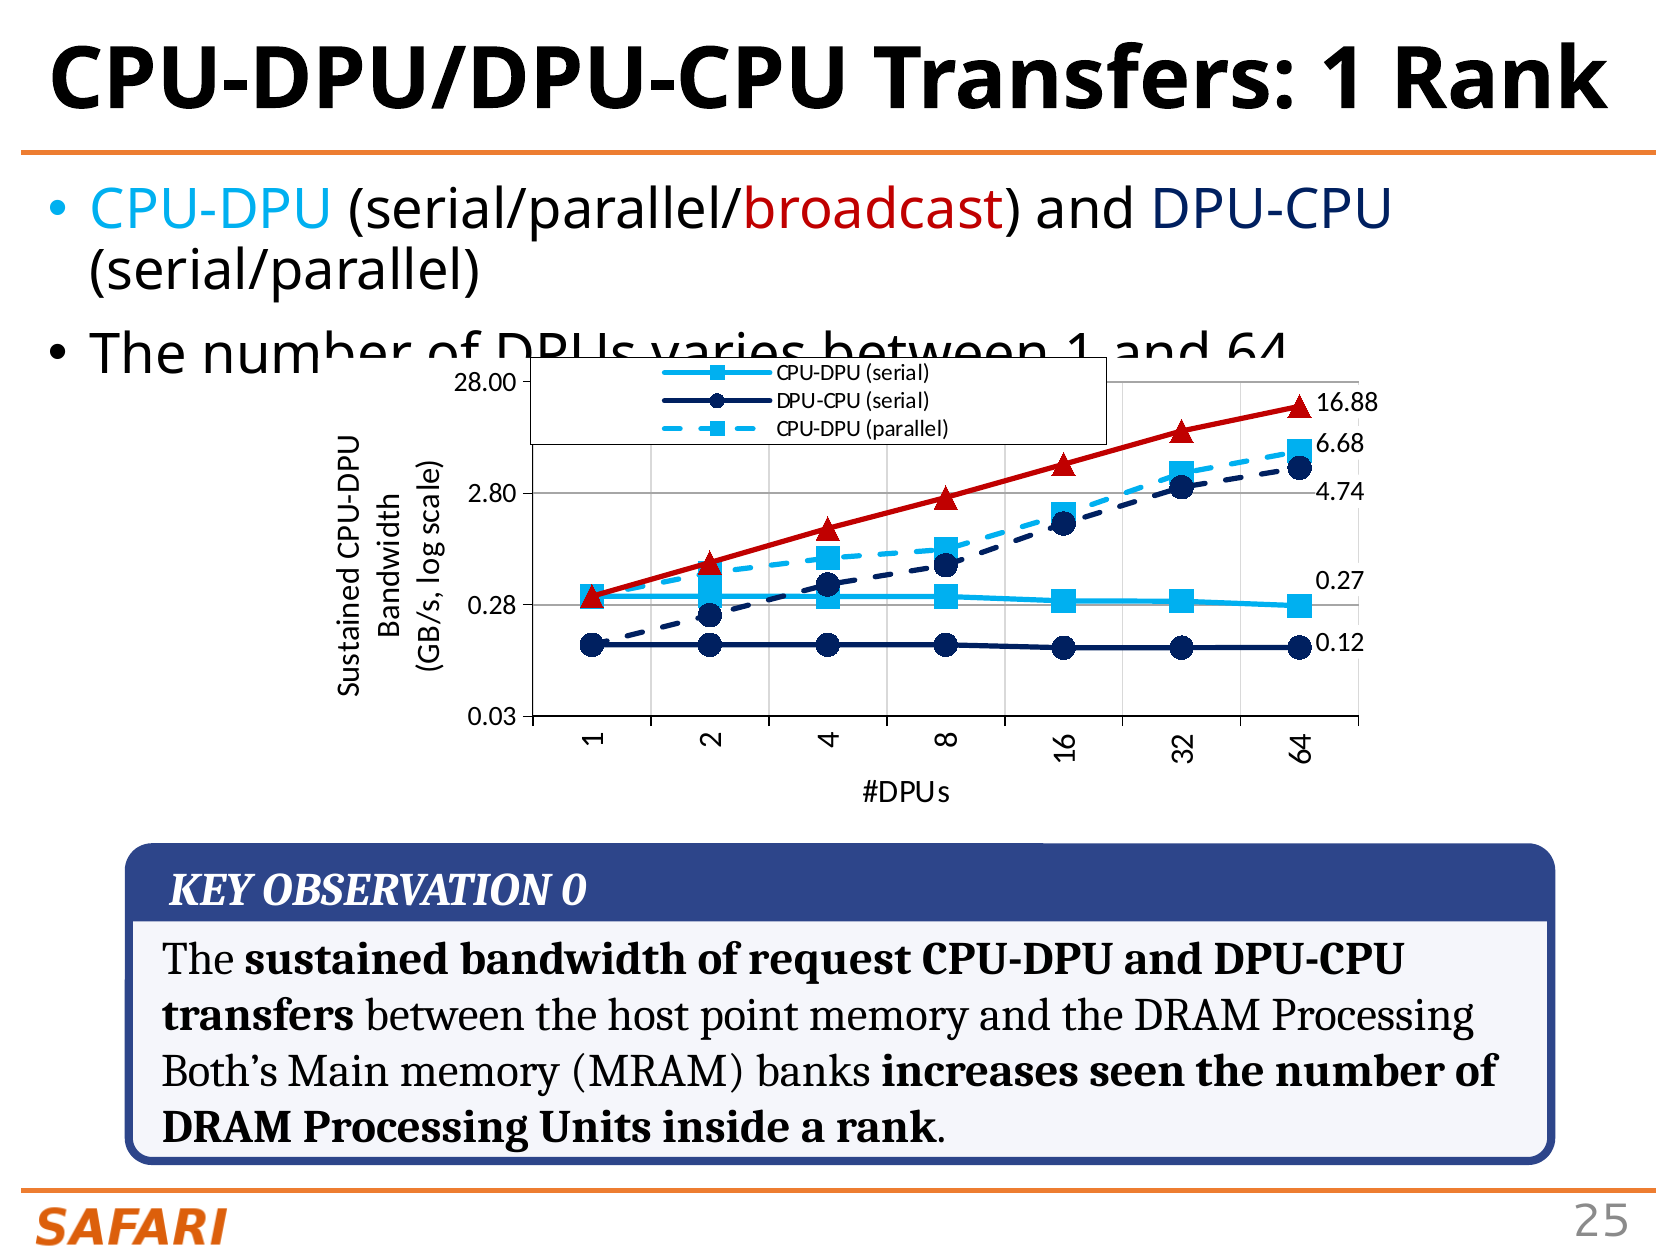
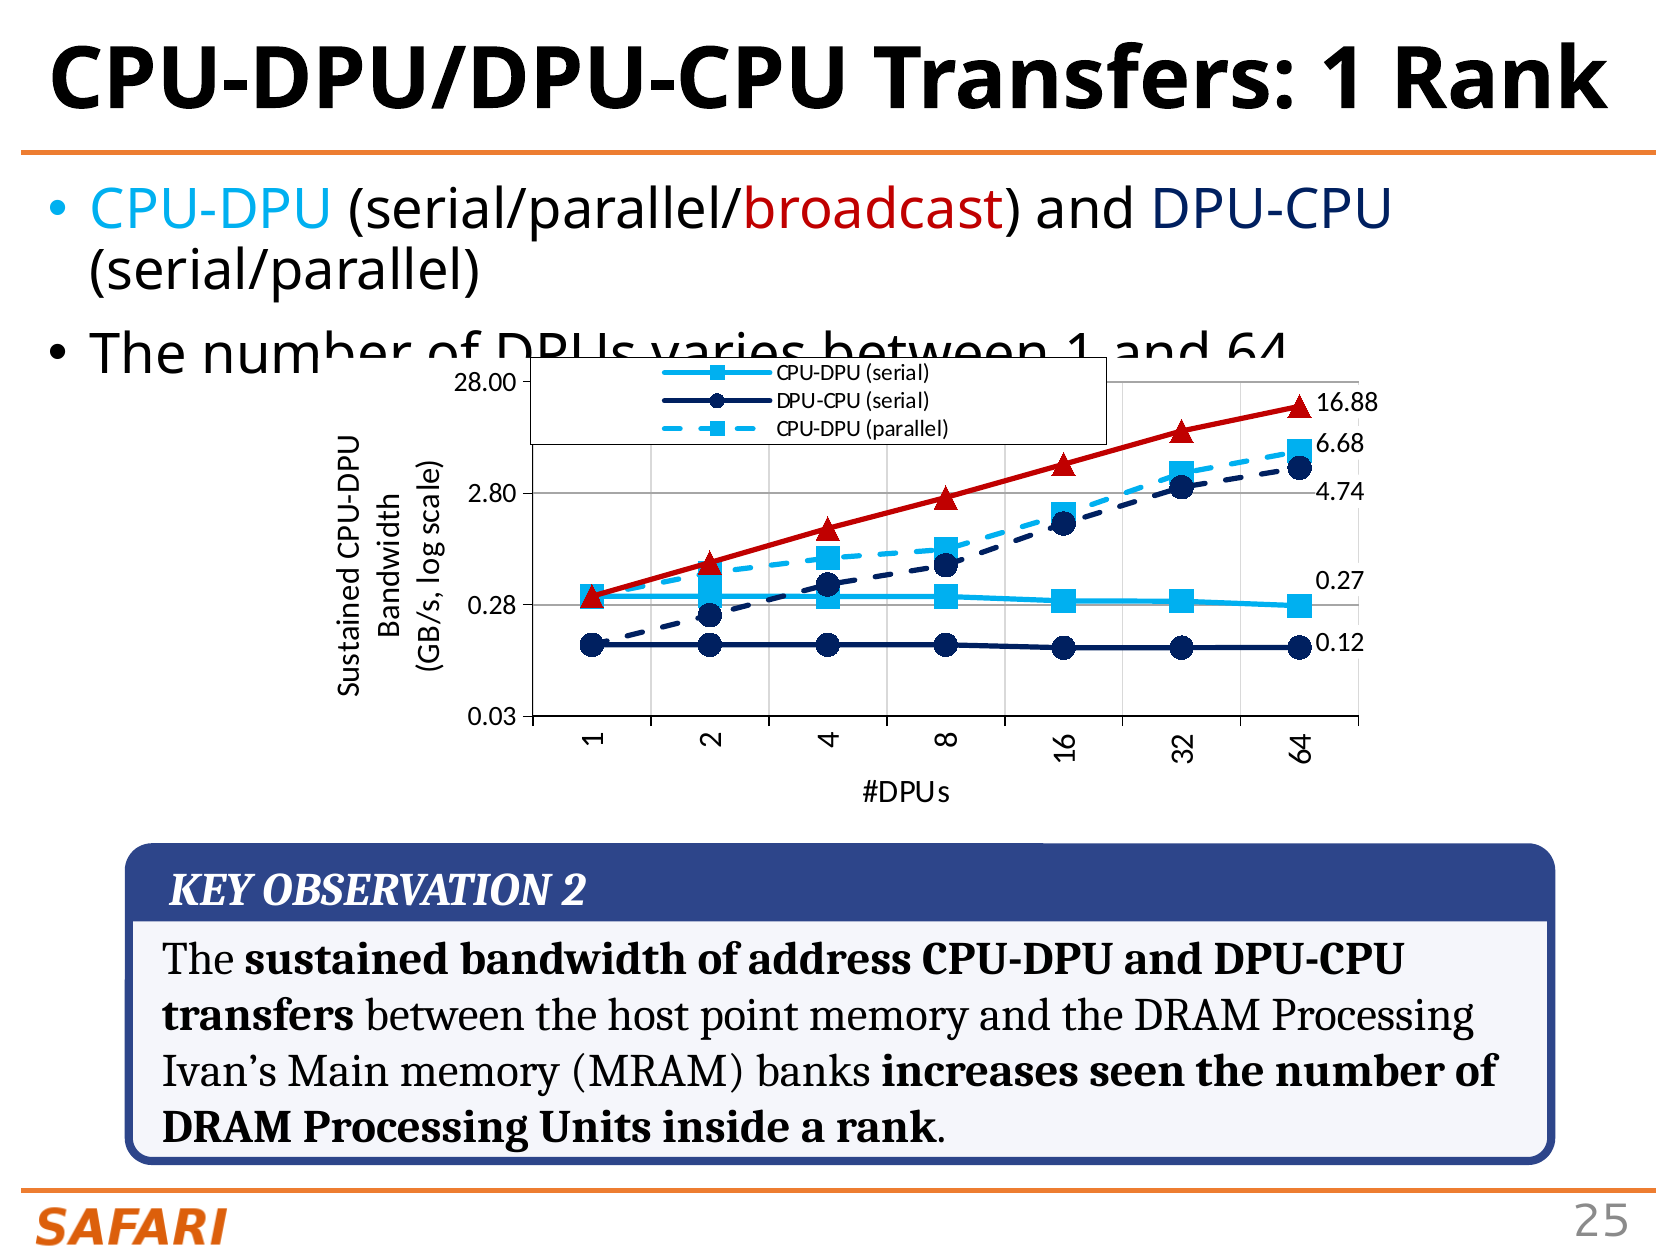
OBSERVATION 0: 0 -> 2 (574, 891)
request: request -> address (830, 960)
Both’s: Both’s -> Ivan’s (219, 1072)
